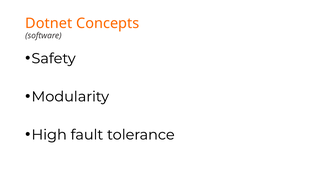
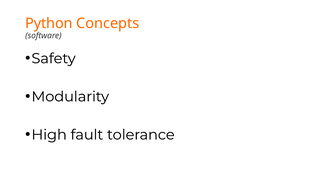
Dotnet: Dotnet -> Python (49, 23)
